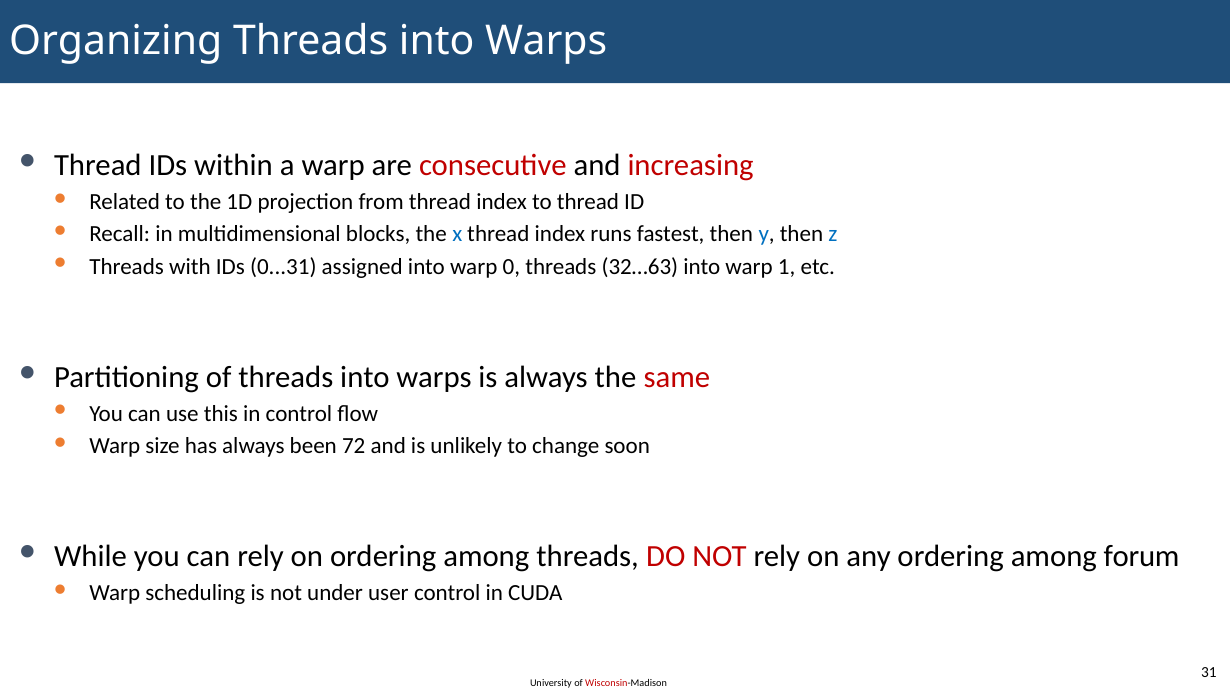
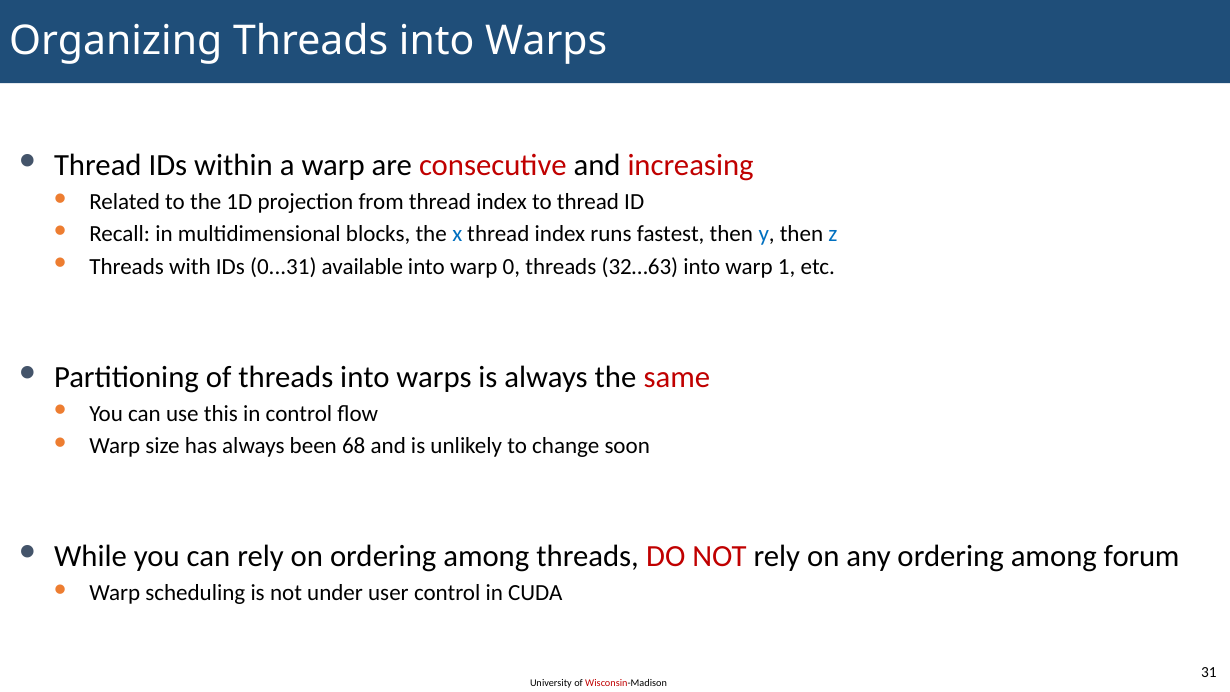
assigned: assigned -> available (362, 267)
72: 72 -> 68 (354, 446)
